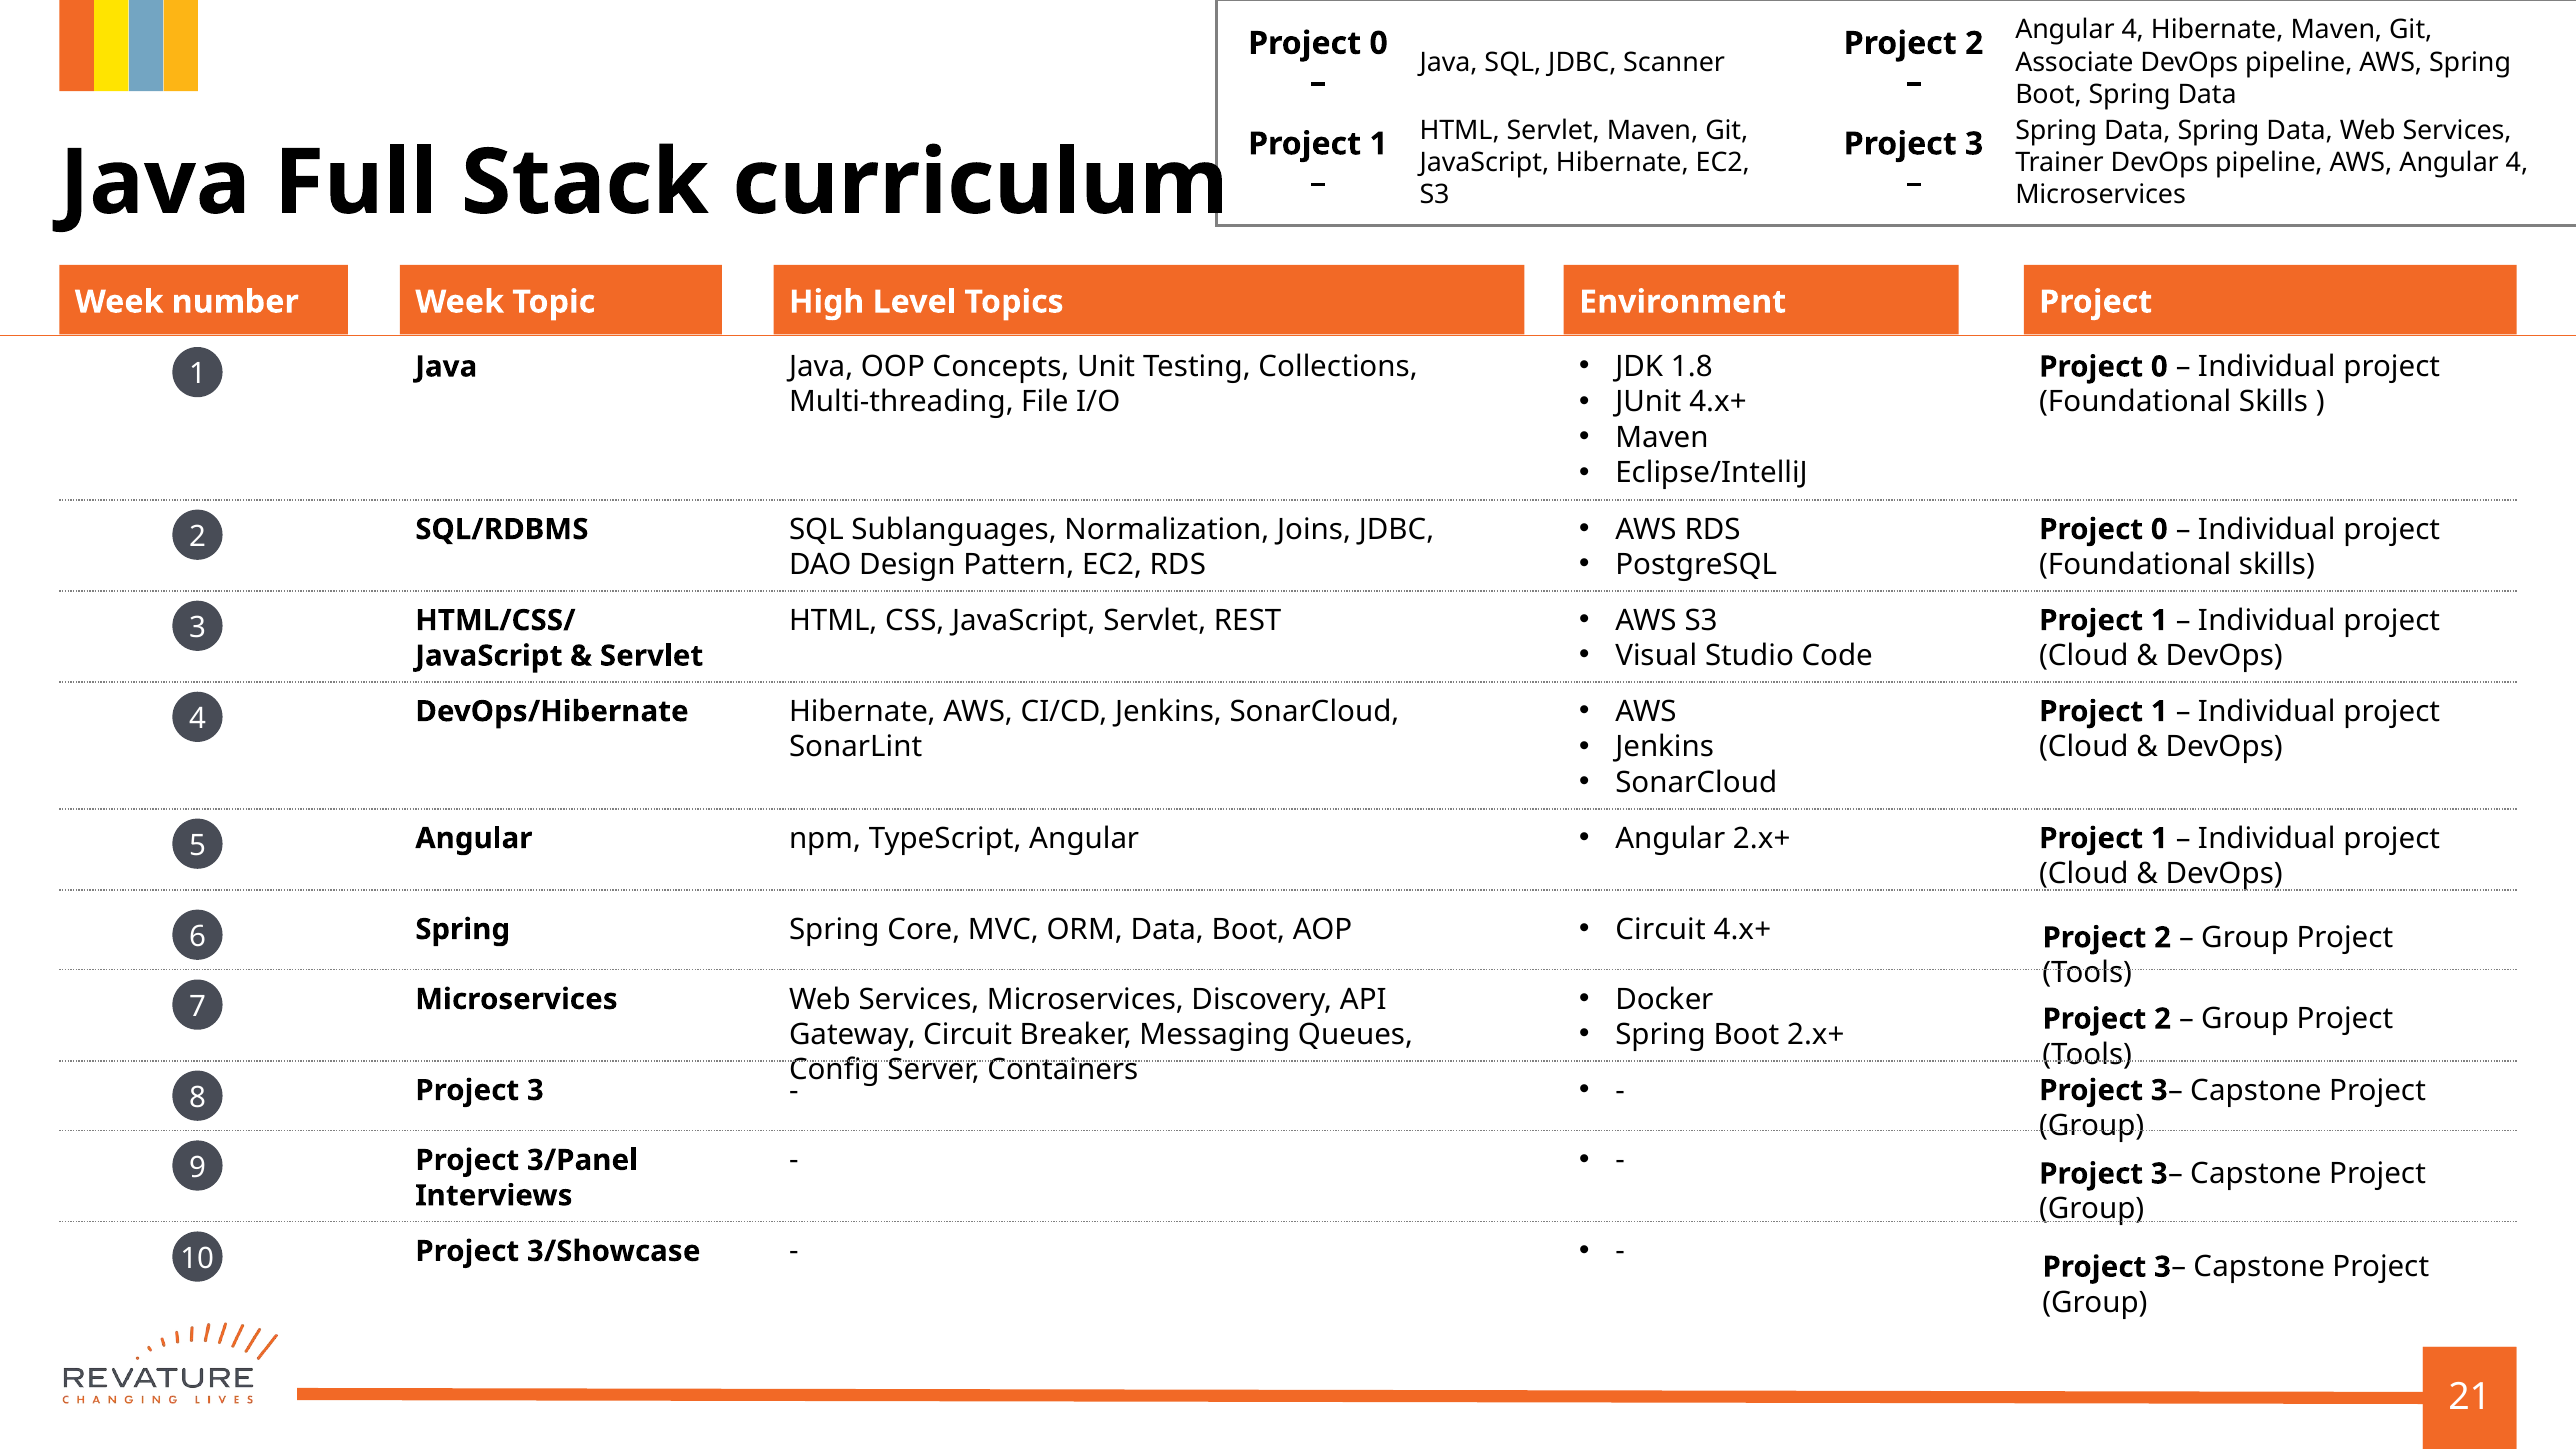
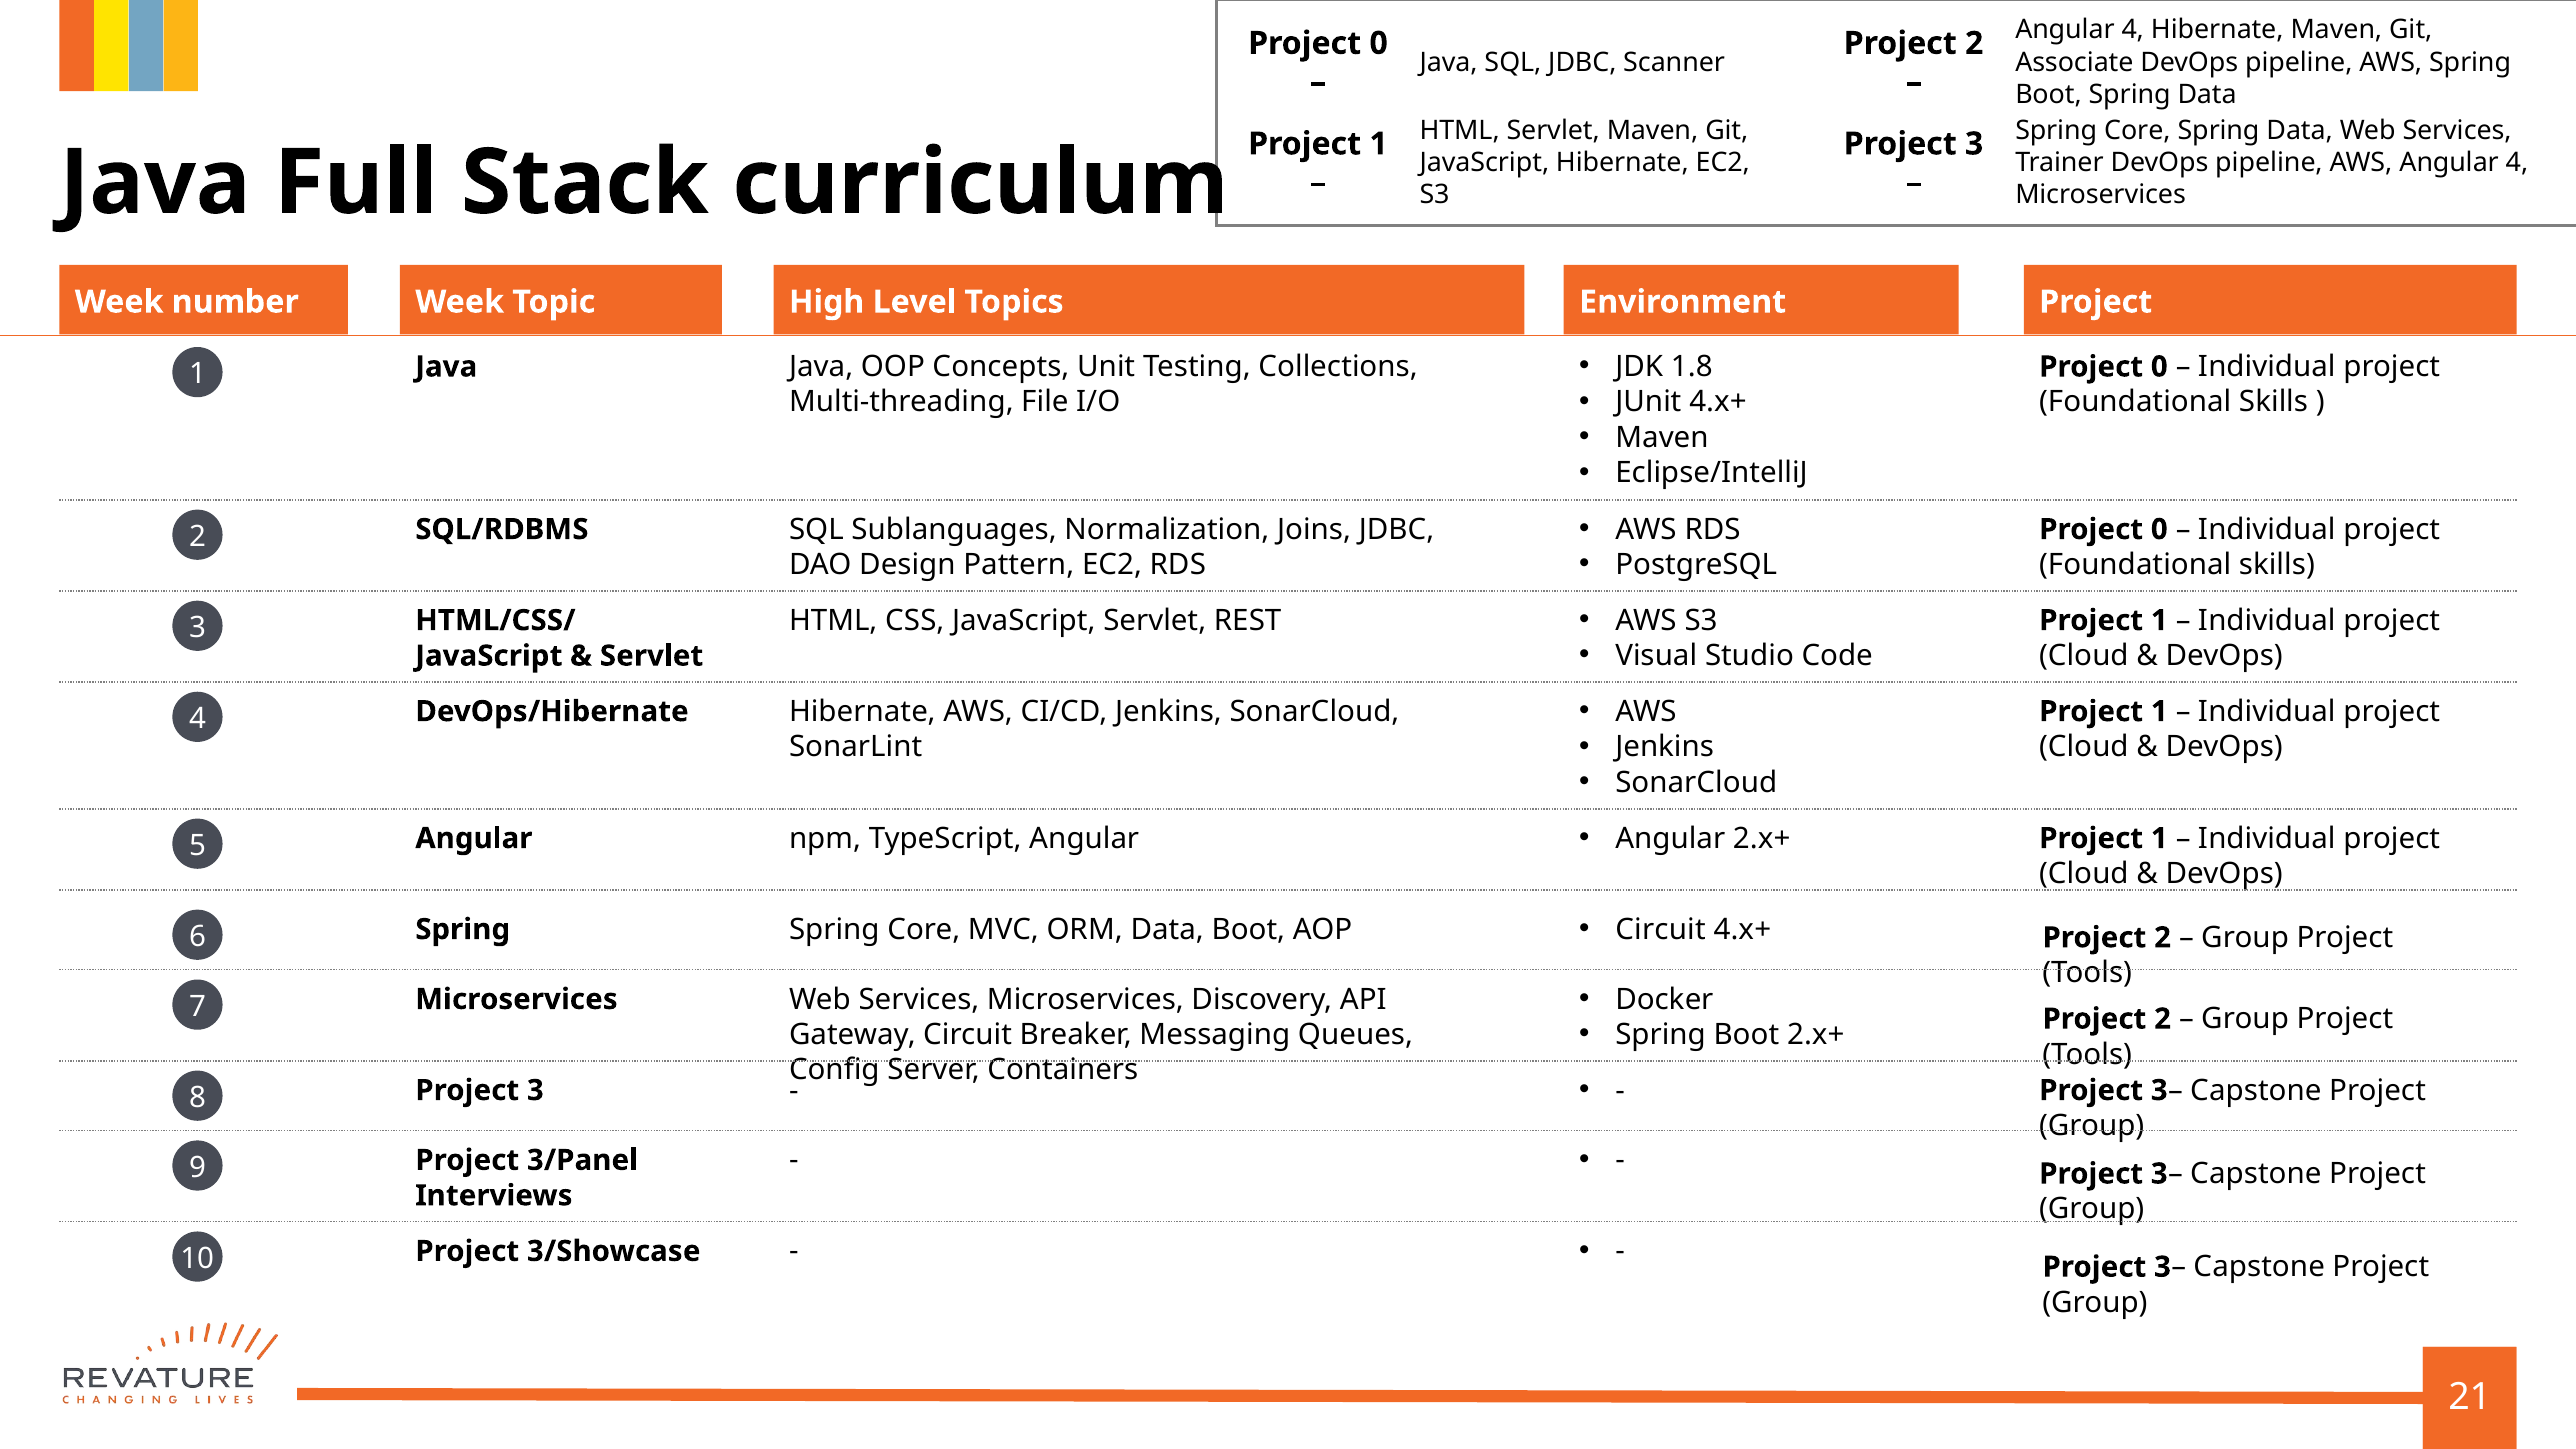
Data: Data -> Core (2137, 131)
